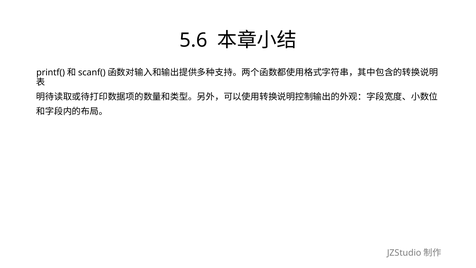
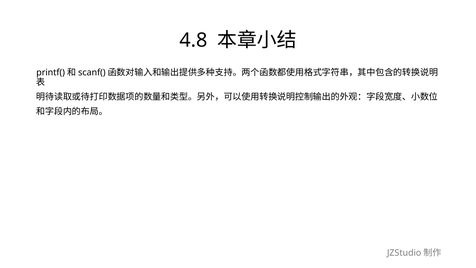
5.6: 5.6 -> 4.8 (193, 40)
